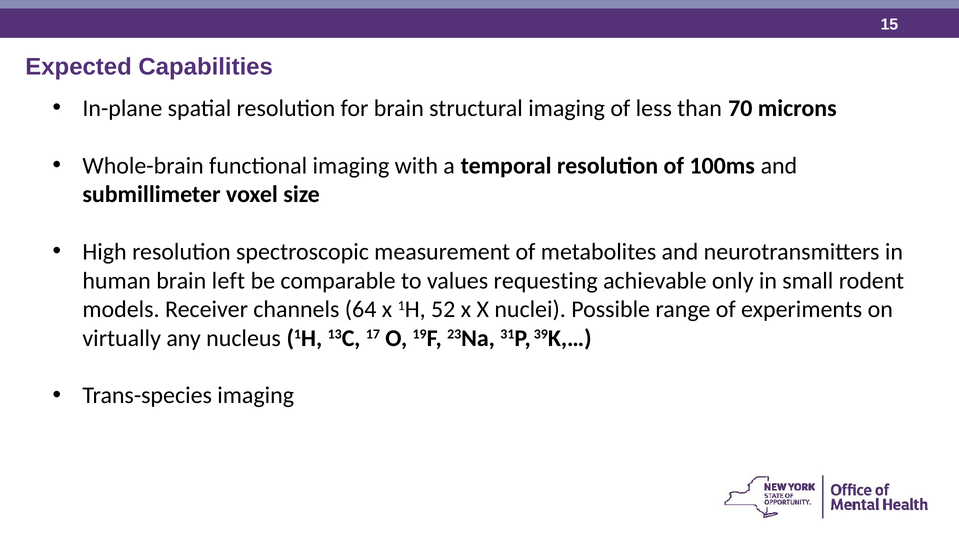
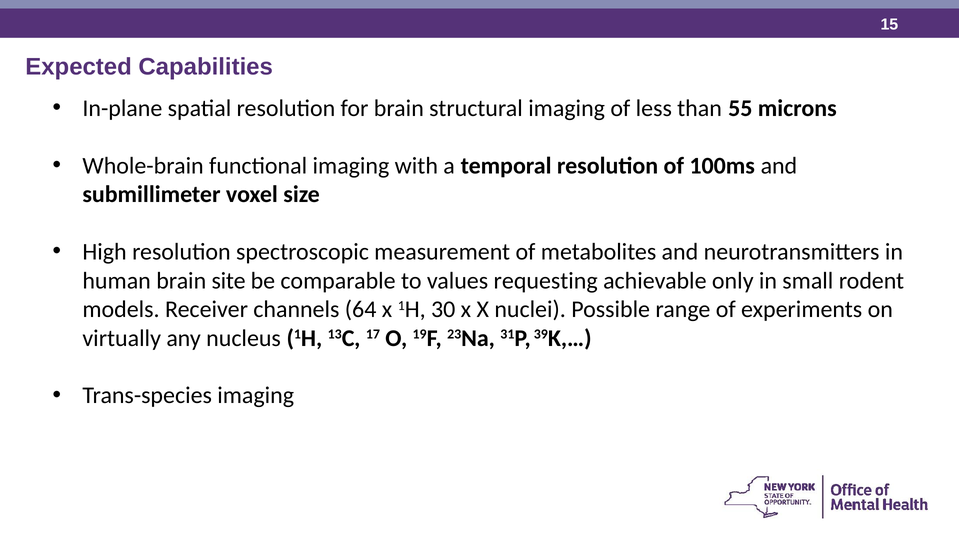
70: 70 -> 55 (740, 108)
left: left -> site (229, 281)
52: 52 -> 30 (443, 310)
